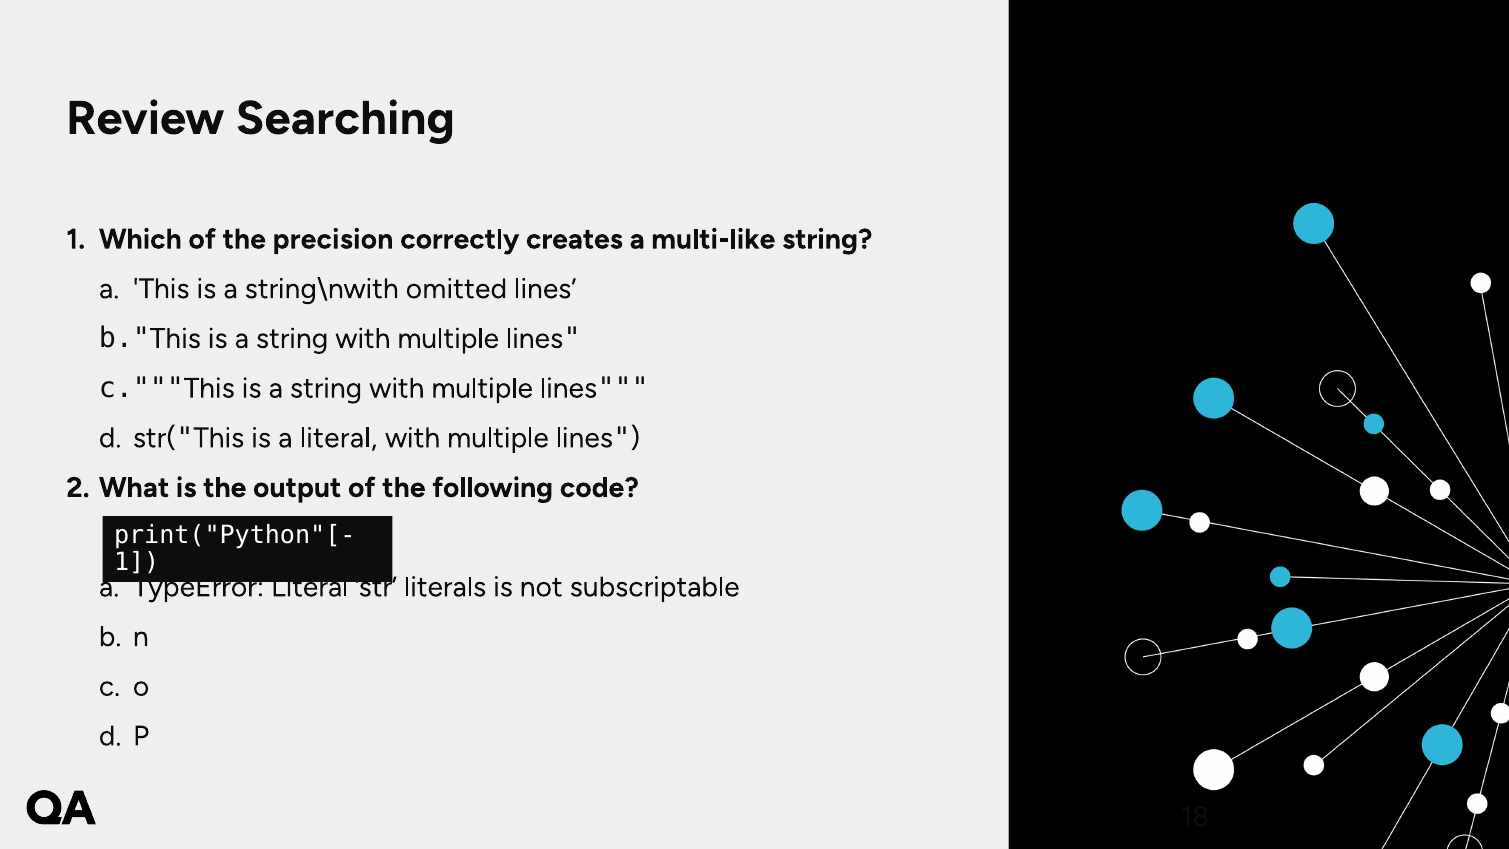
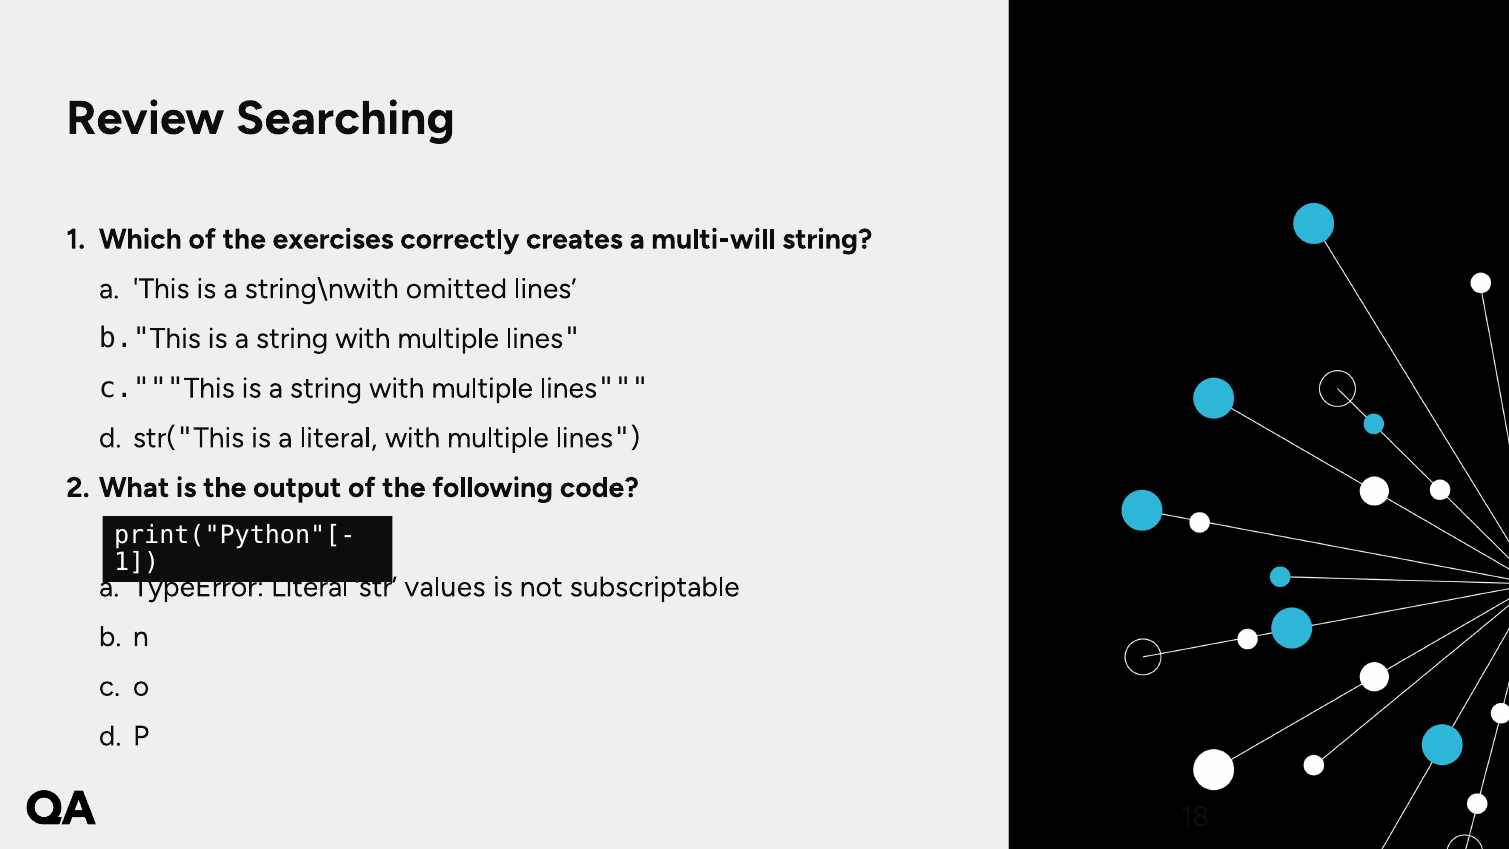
precision: precision -> exercises (333, 239)
multi-like: multi-like -> multi-will (713, 239)
literals: literals -> values (445, 587)
